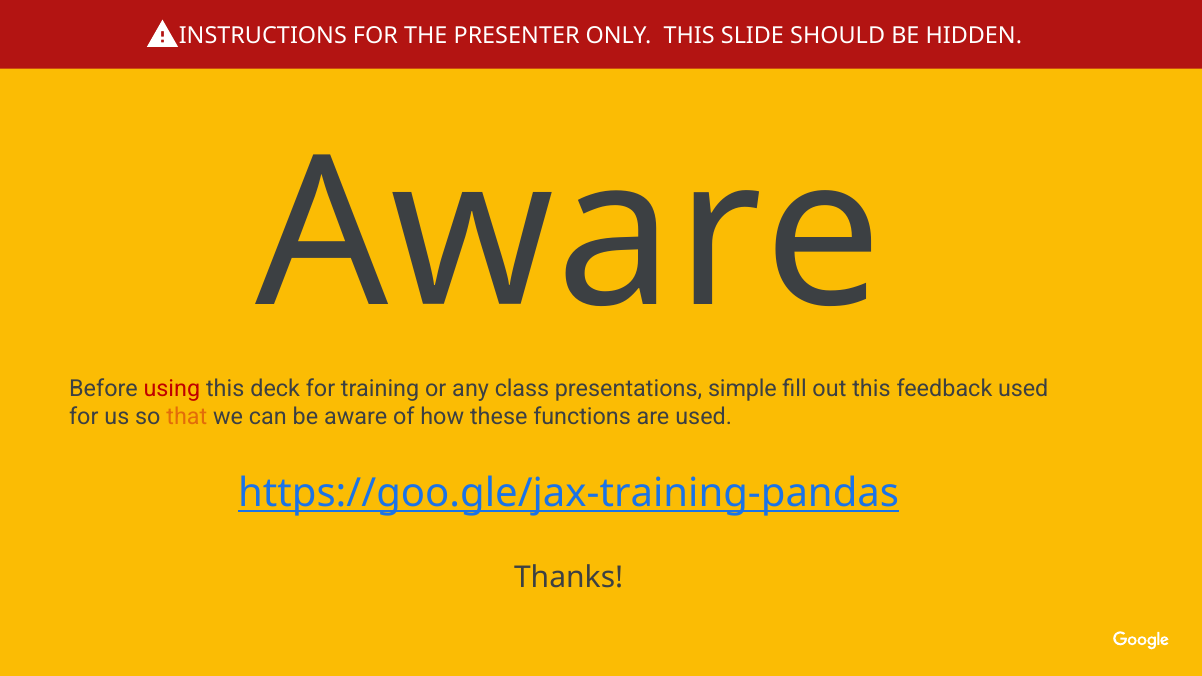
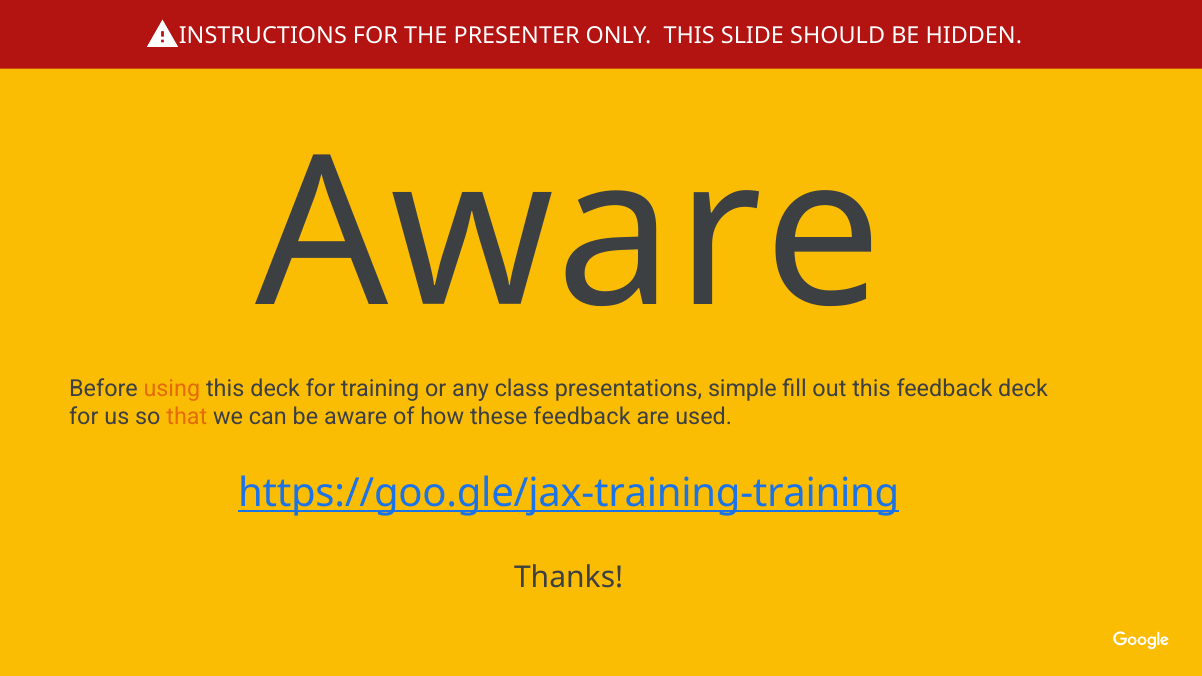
using colour: red -> orange (172, 389)
feedback used: used -> deck (1023, 389)
these functions: functions -> feedback (582, 417)
https://goo.gle/jax-training-pandas: https://goo.gle/jax-training-pandas -> https://goo.gle/jax-training-training (569, 493)
